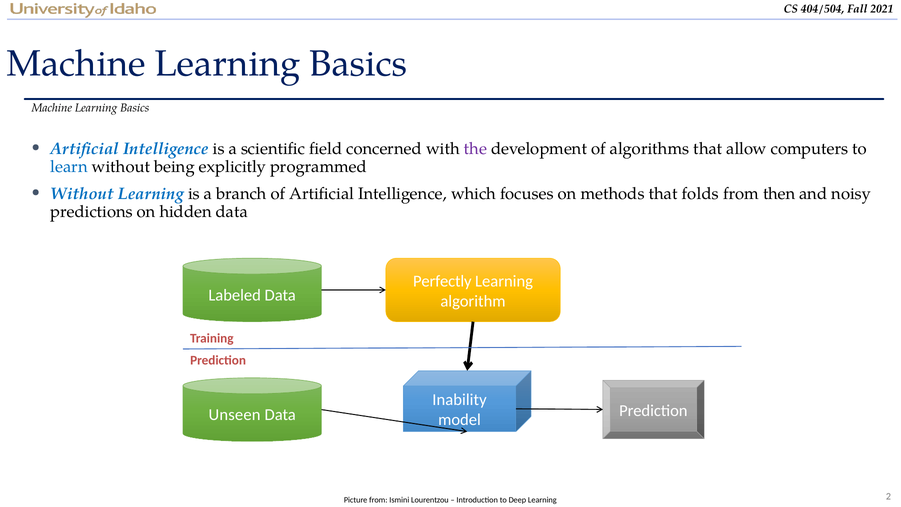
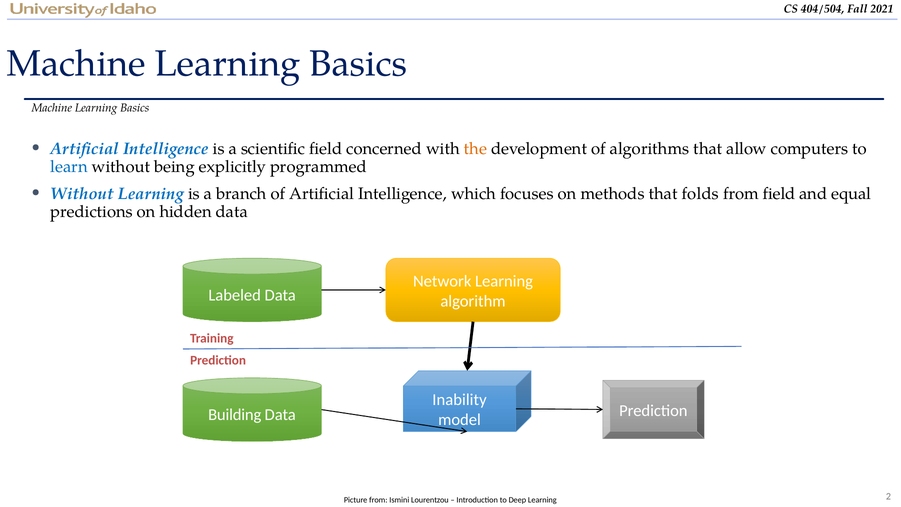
the colour: purple -> orange (476, 149)
from then: then -> field (779, 194)
noisy: noisy -> equal (851, 194)
Perfectly: Perfectly -> Network (442, 281)
Unseen: Unseen -> Building (235, 415)
